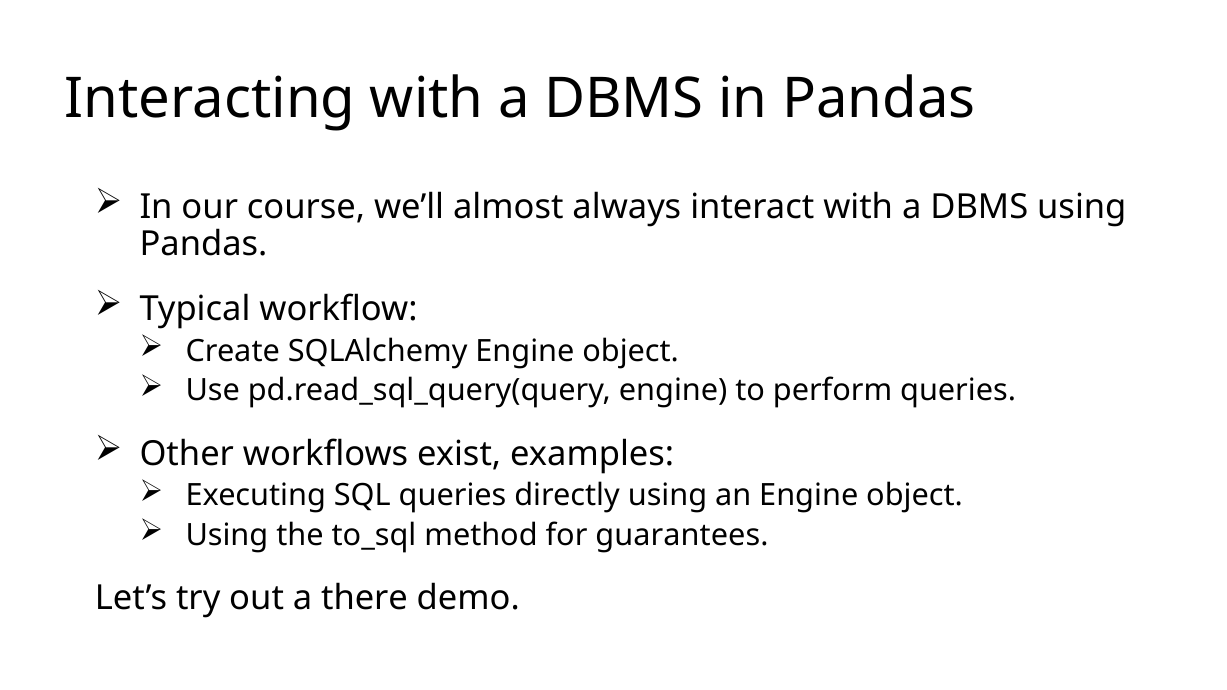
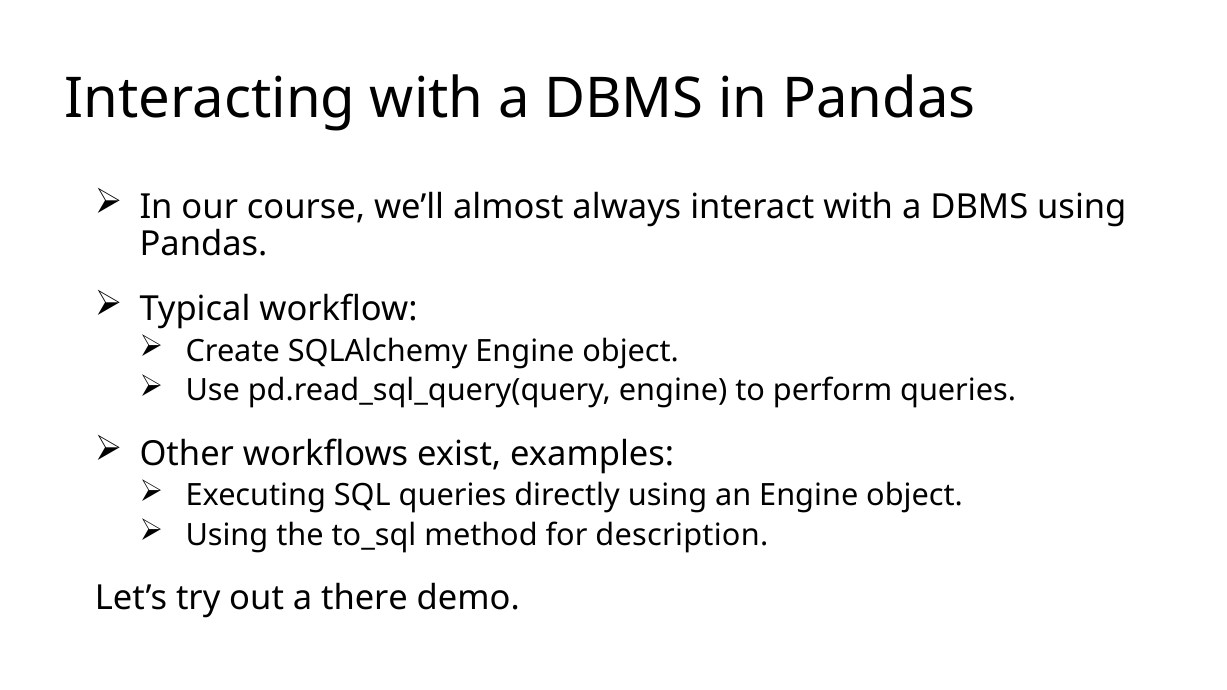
guarantees: guarantees -> description (682, 535)
